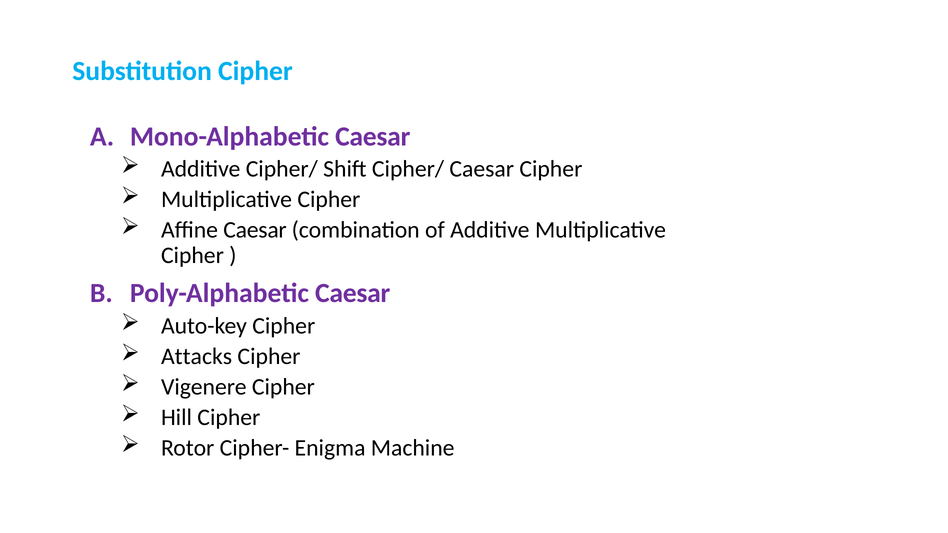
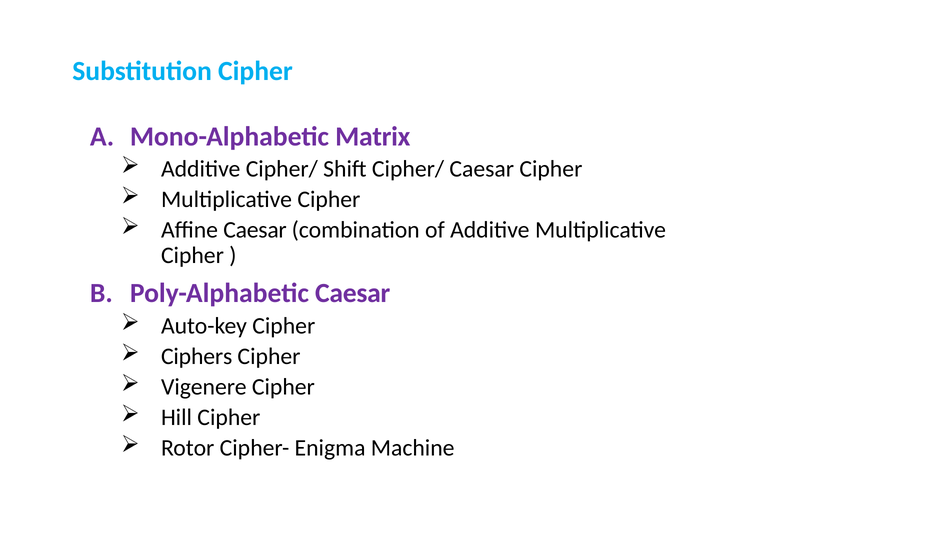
Mono-Alphabetic Caesar: Caesar -> Matrix (373, 136)
Attacks: Attacks -> Ciphers (197, 356)
